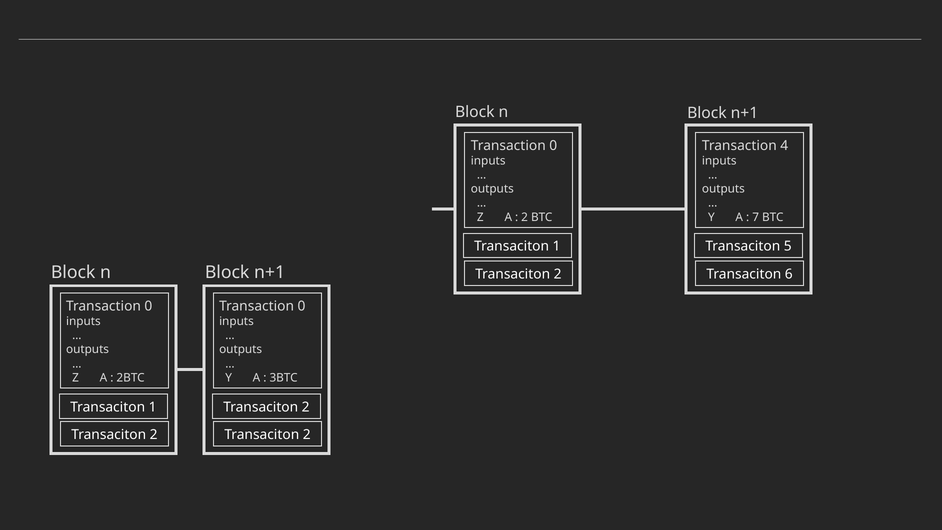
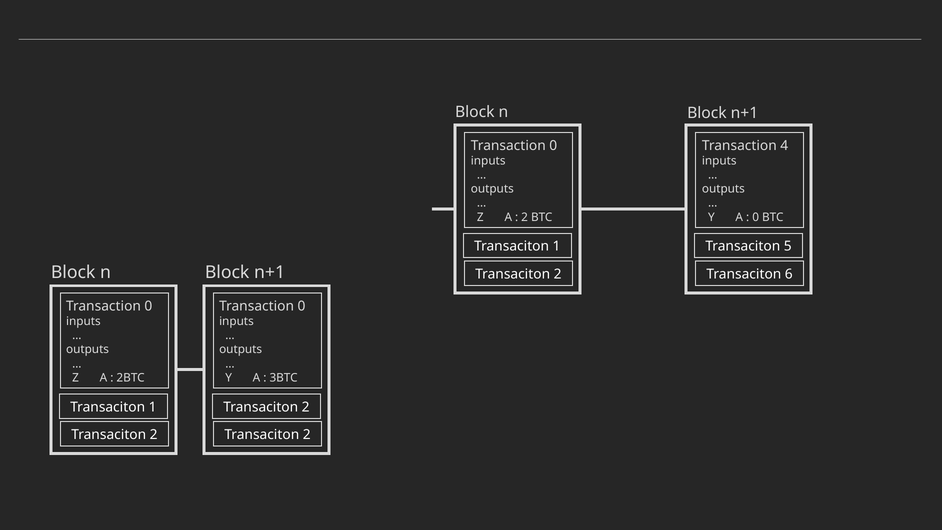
7: 7 -> 0 (756, 217)
